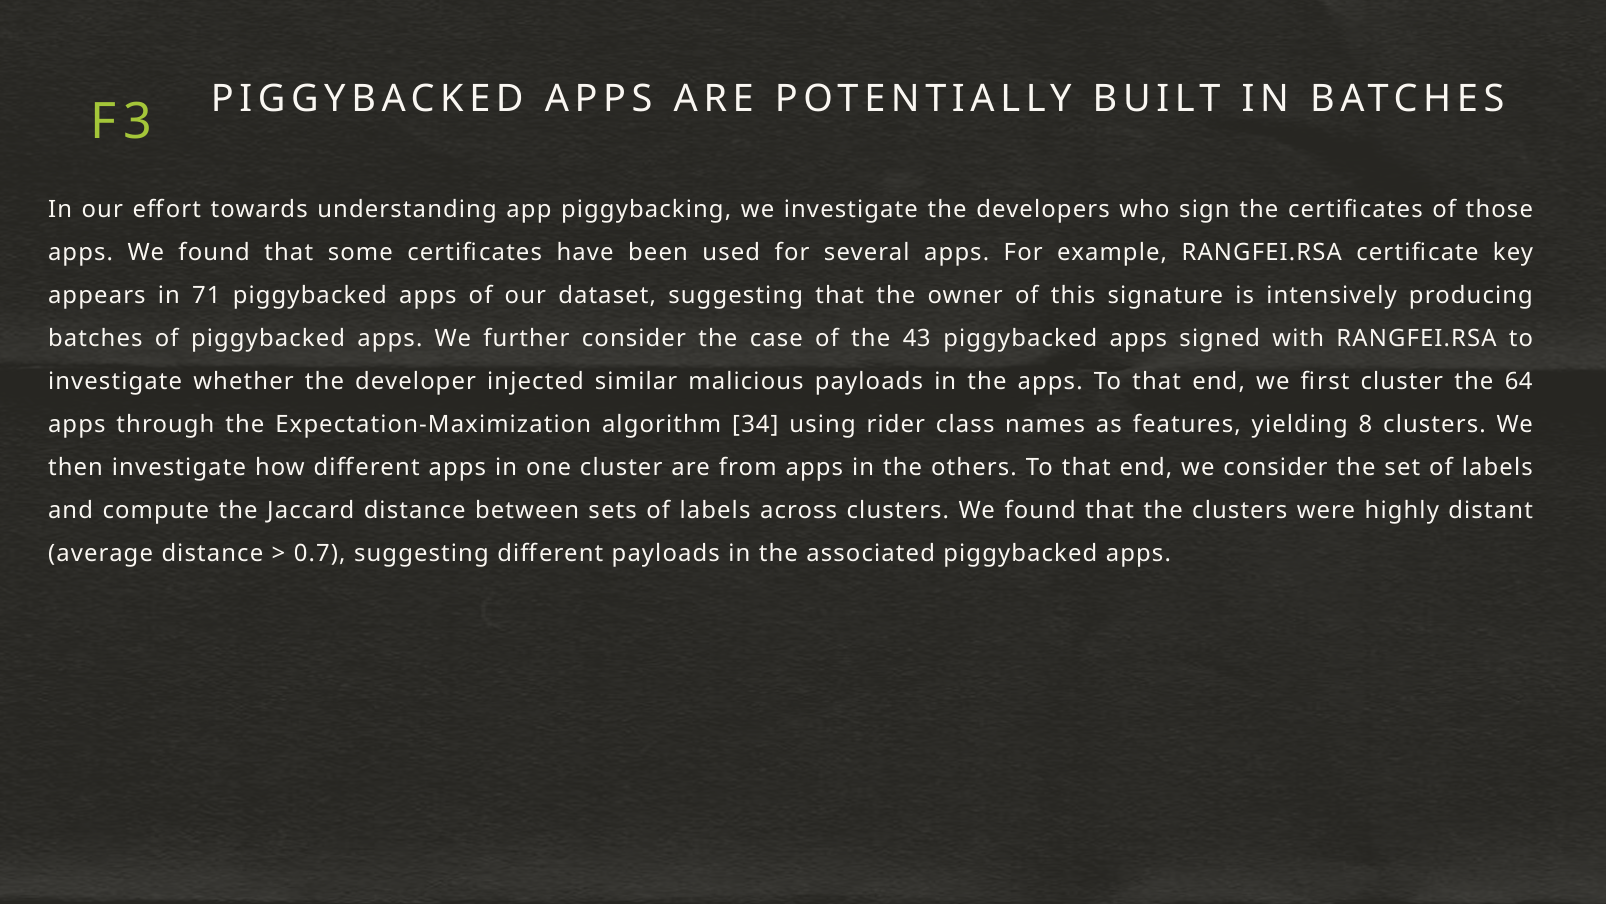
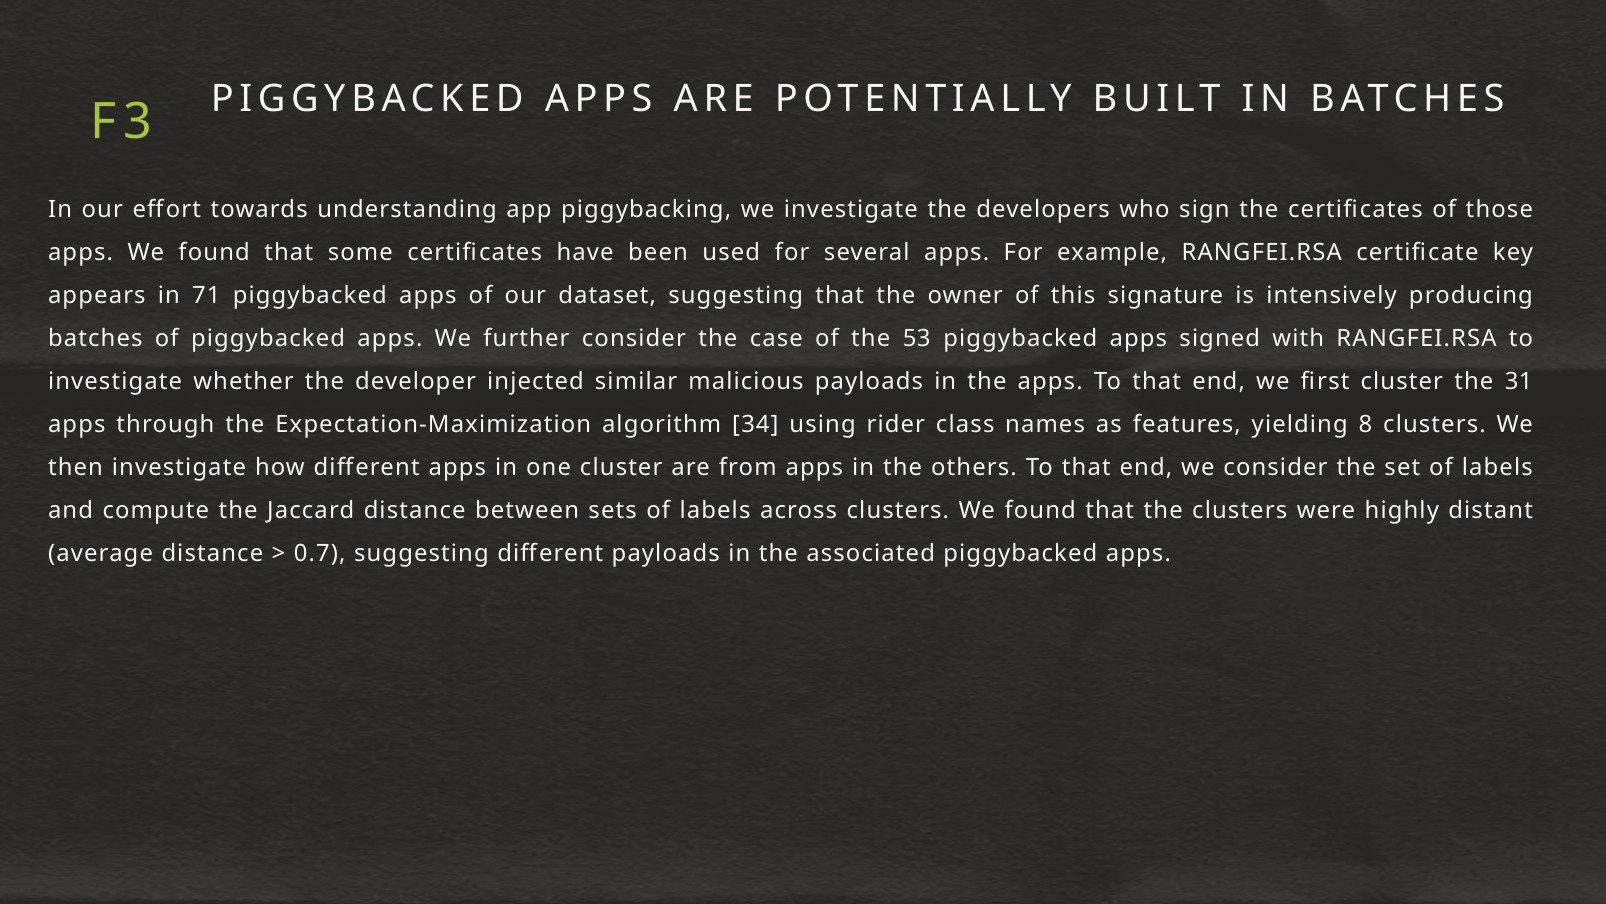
43: 43 -> 53 (917, 338)
64: 64 -> 31 (1519, 381)
